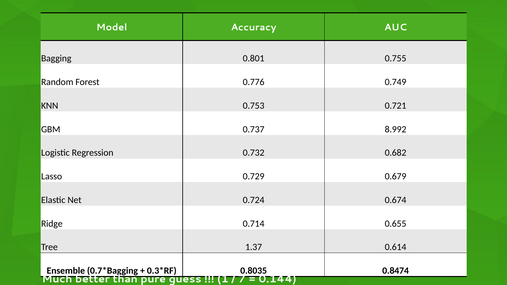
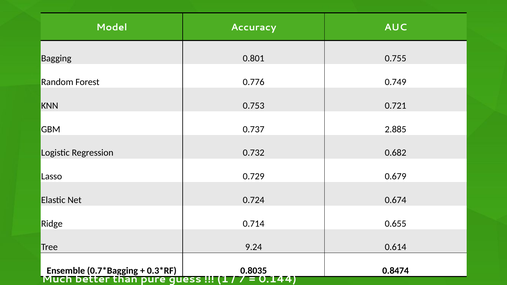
8.992: 8.992 -> 2.885 (396, 129)
1.37: 1.37 -> 9.24 (254, 247)
